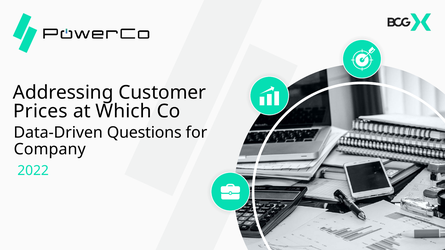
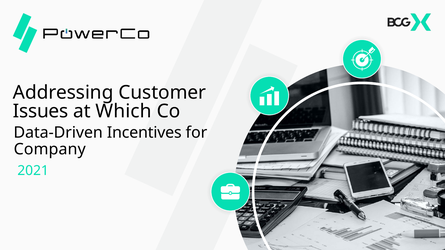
Prices: Prices -> Issues (41, 111)
Questions: Questions -> Incentives (144, 133)
2022: 2022 -> 2021 (33, 171)
